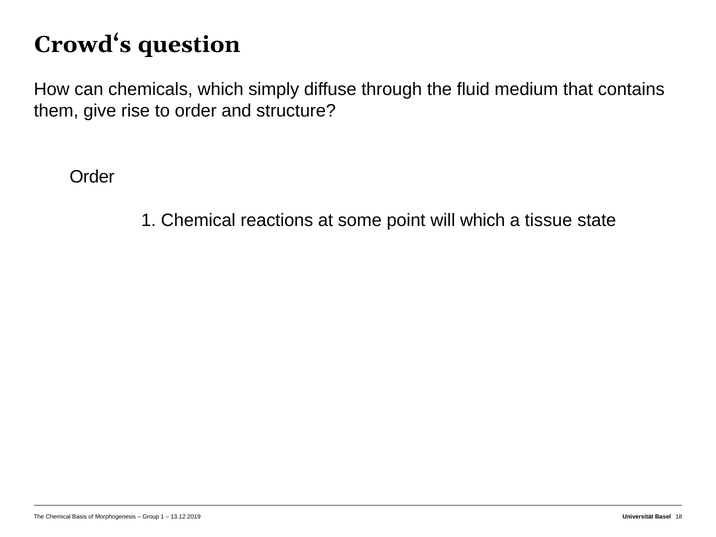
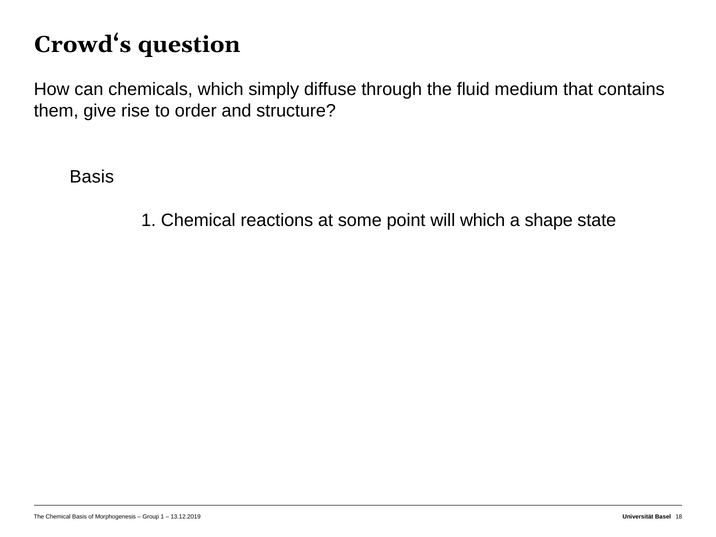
Order: Order -> Basis (92, 177)
tissue: tissue -> shape (549, 220)
